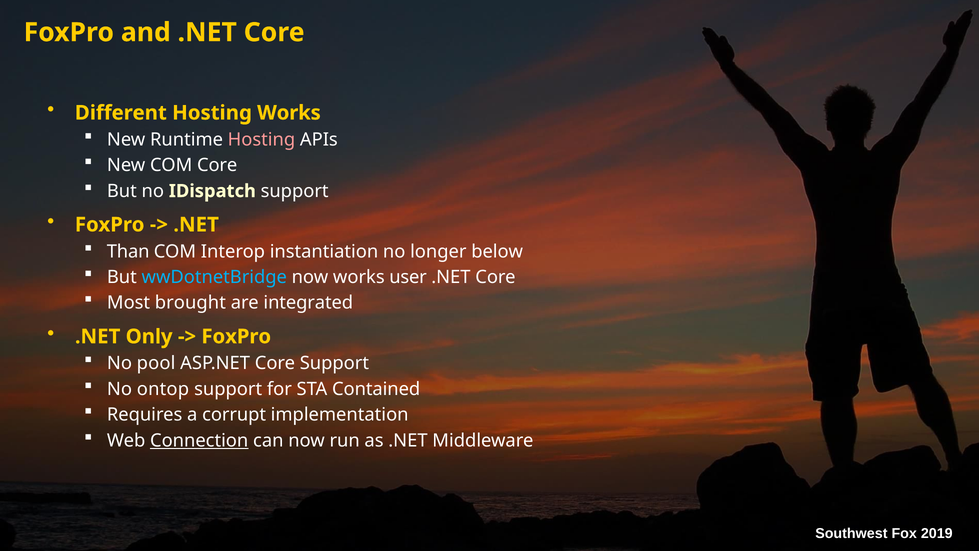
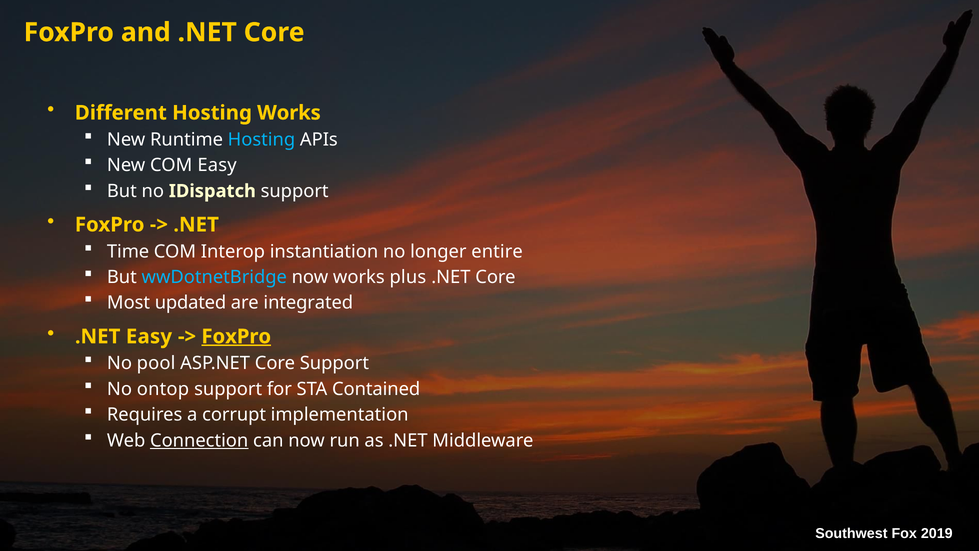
Hosting colour: pink -> light blue (261, 140)
COM Core: Core -> Easy (217, 165)
Than: Than -> Time (128, 251)
below: below -> entire (497, 251)
user: user -> plus (408, 277)
brought: brought -> updated (191, 303)
.NET Only: Only -> Easy (149, 336)
FoxPro underline: none -> present (236, 336)
